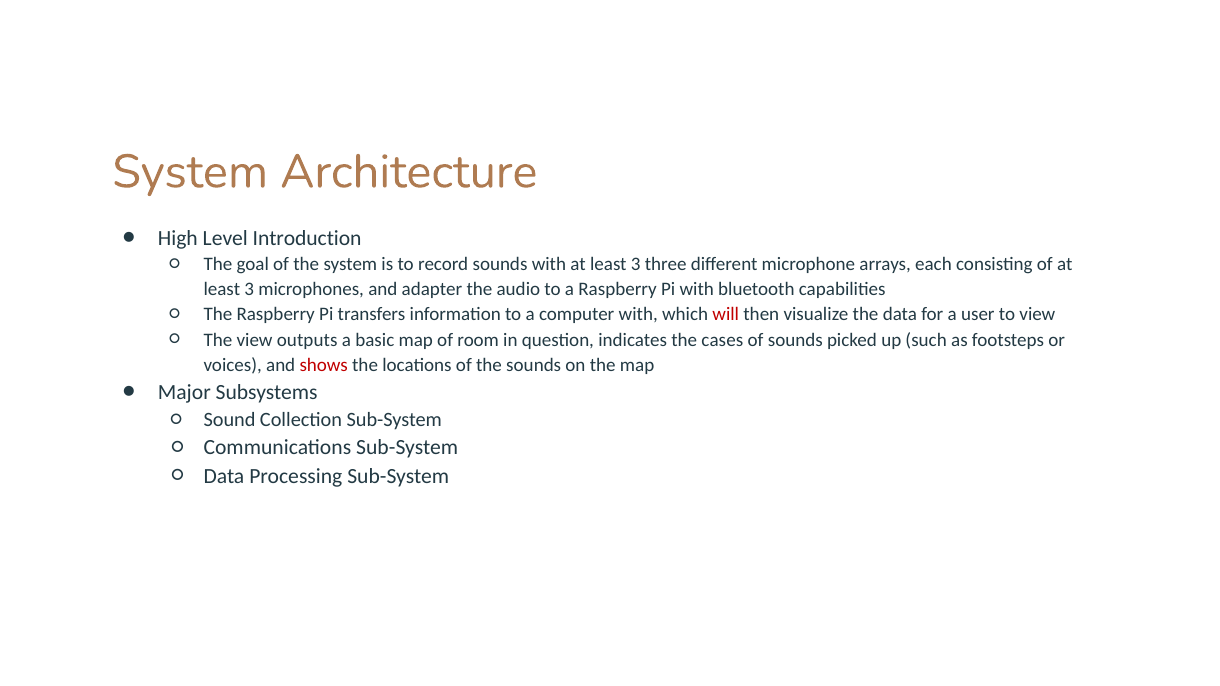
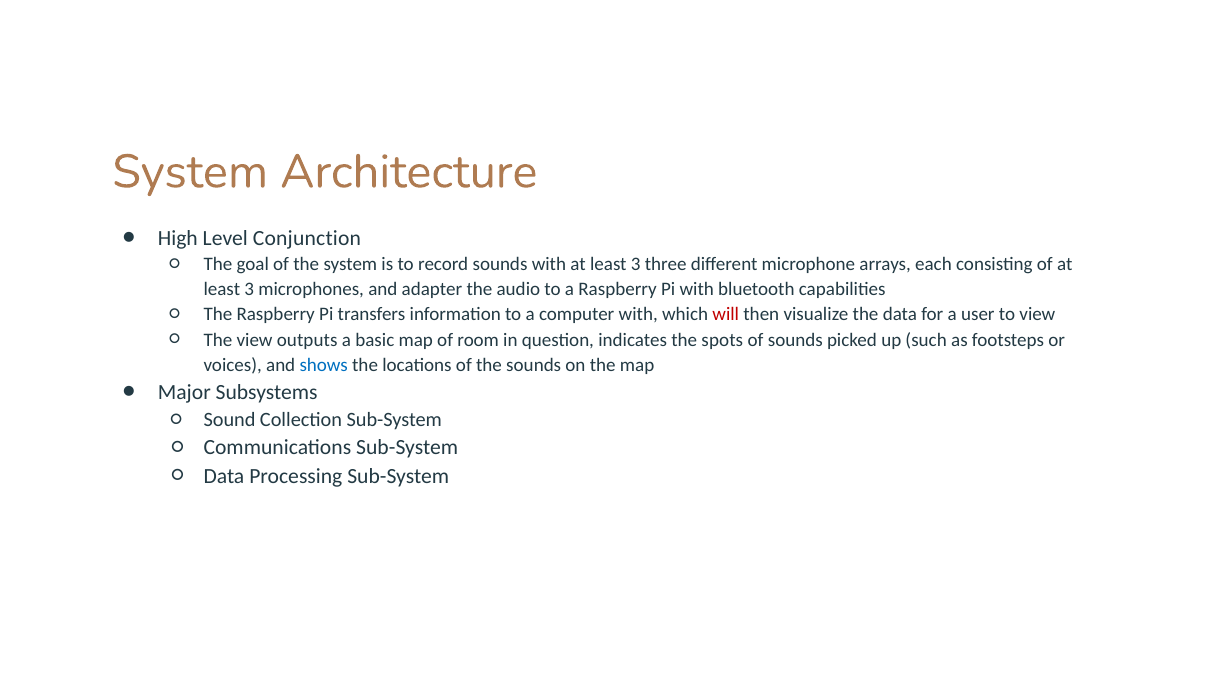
Introduction: Introduction -> Conjunction (307, 238)
cases: cases -> spots (722, 340)
shows colour: red -> blue (324, 365)
